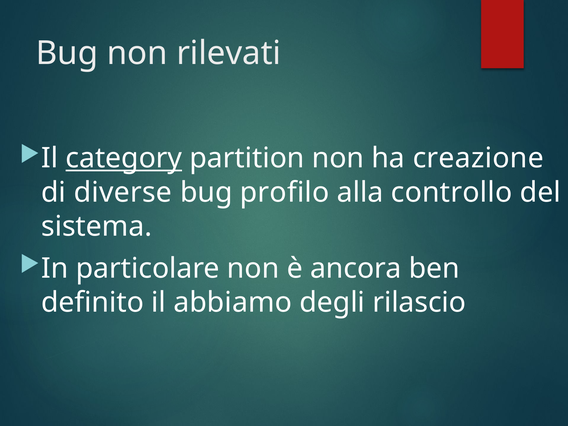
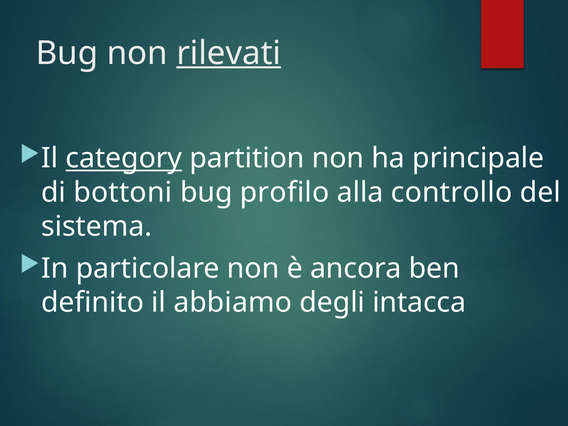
rilevati underline: none -> present (229, 53)
creazione: creazione -> principale (478, 158)
diverse: diverse -> bottoni (123, 192)
rilascio: rilascio -> intacca (419, 302)
